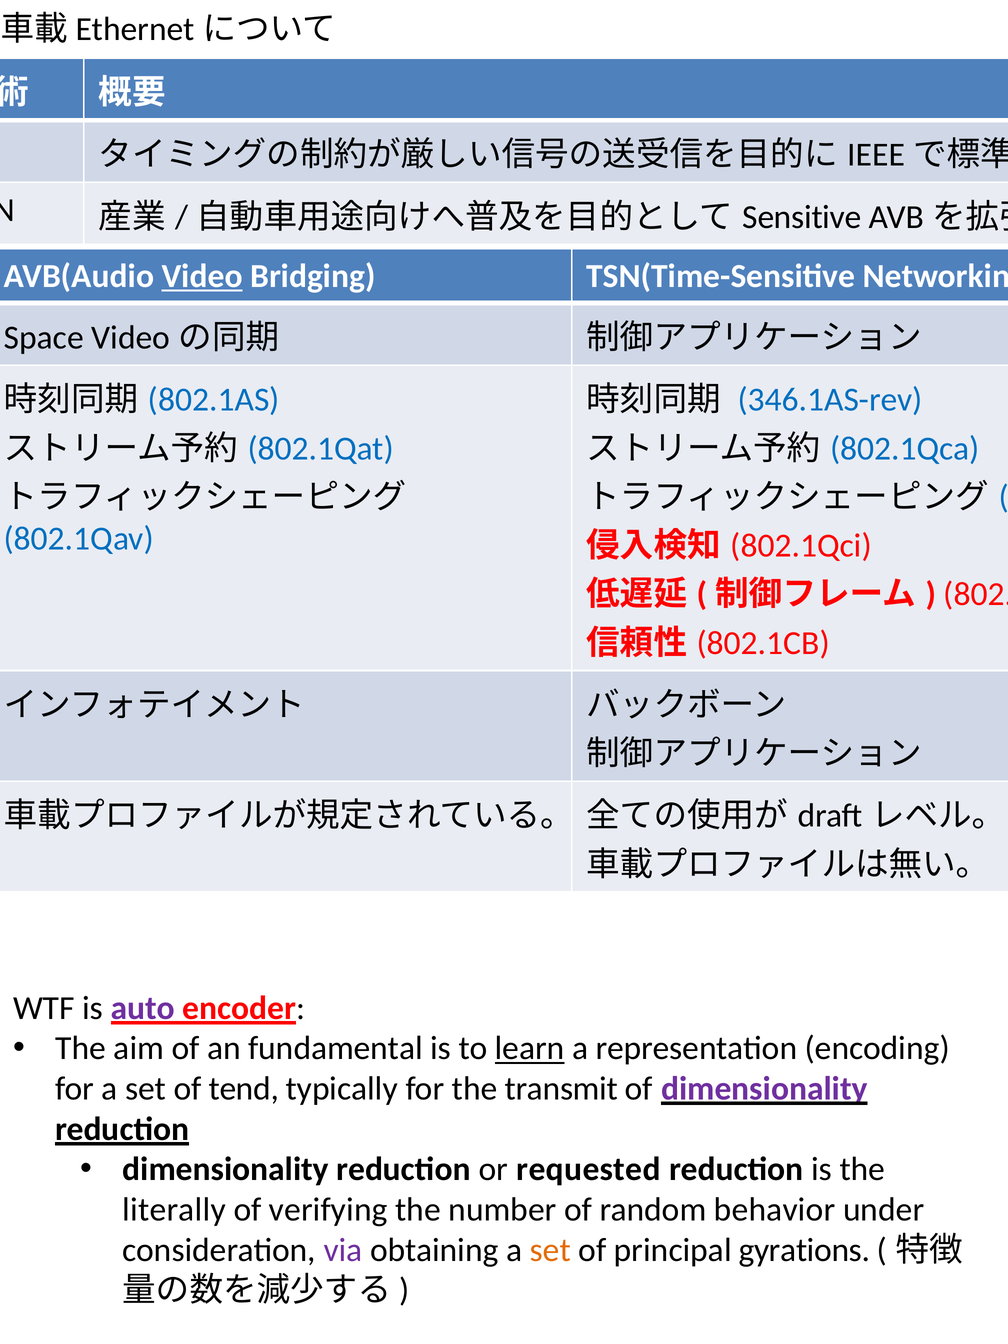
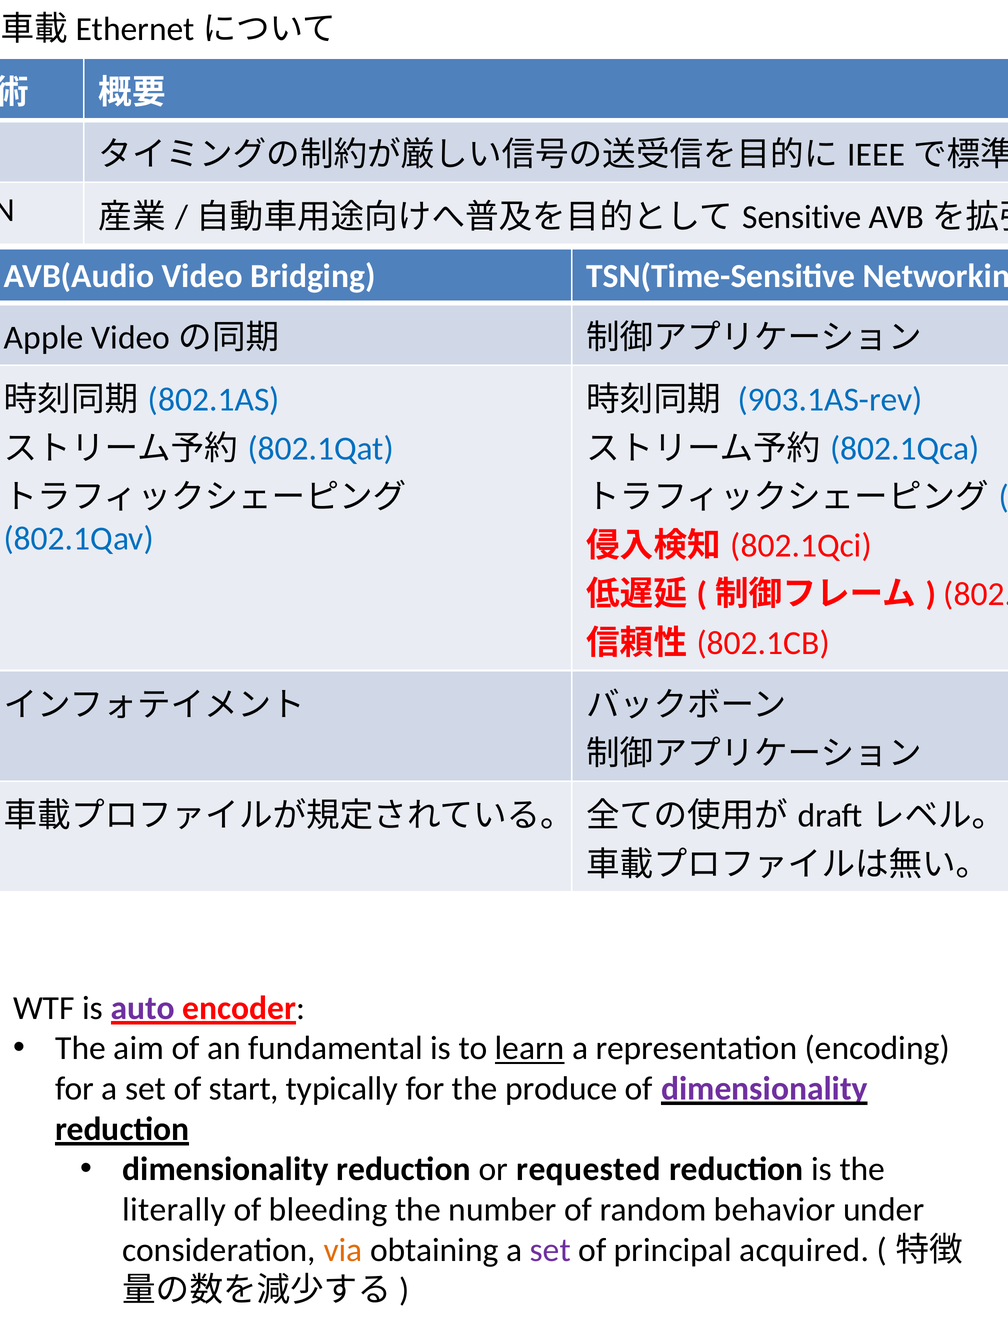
Video underline: present -> none (202, 276)
Space: Space -> Apple (44, 338)
346.1AS-rev: 346.1AS-rev -> 903.1AS-rev (830, 400)
tend: tend -> start (244, 1089)
transmit: transmit -> produce (561, 1089)
verifying: verifying -> bleeding (328, 1210)
via colour: purple -> orange (343, 1250)
set colour: orange -> purple (550, 1250)
gyrations: gyrations -> acquired (804, 1250)
